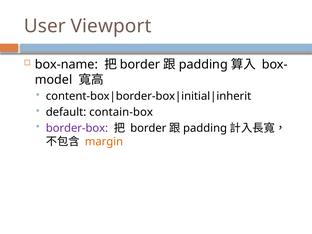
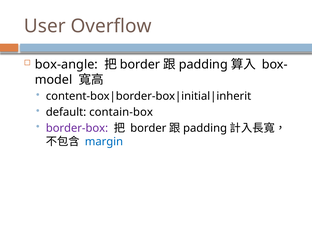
Viewport: Viewport -> Overflow (111, 26)
box-name: box-name -> box-angle (66, 65)
margin colour: orange -> blue (104, 142)
